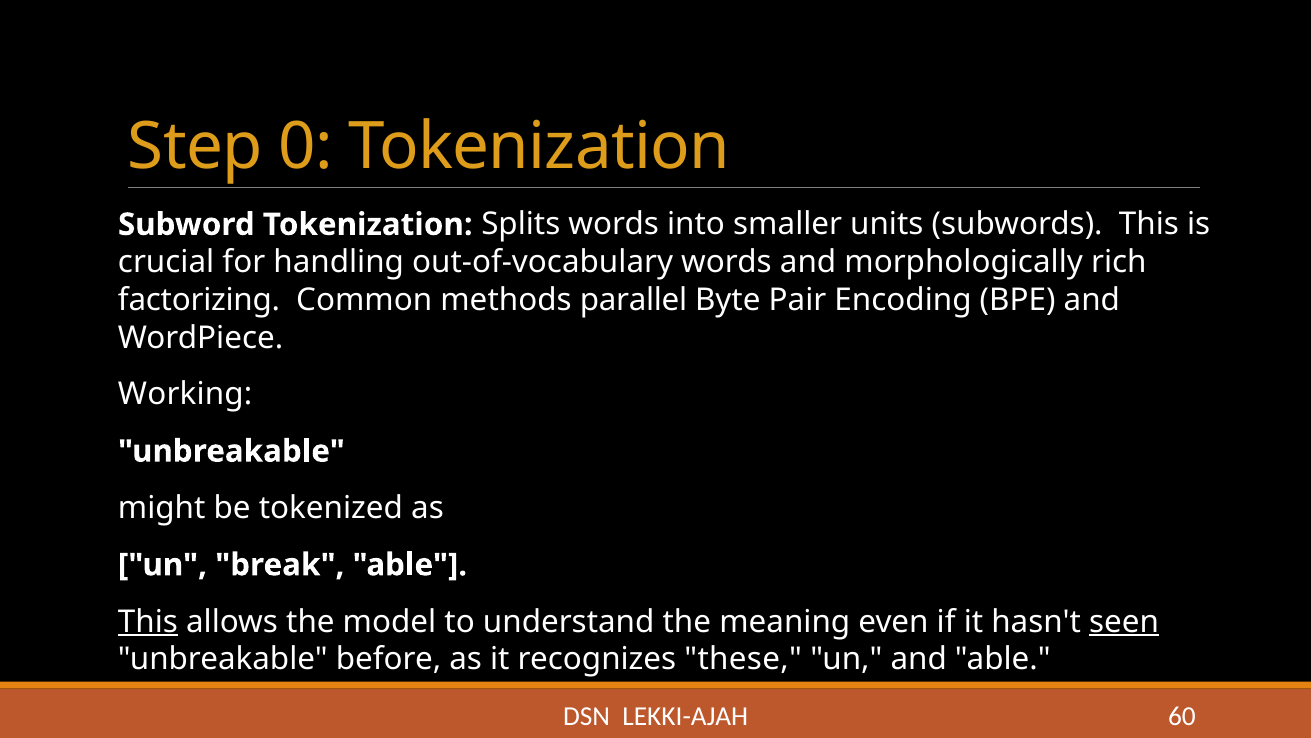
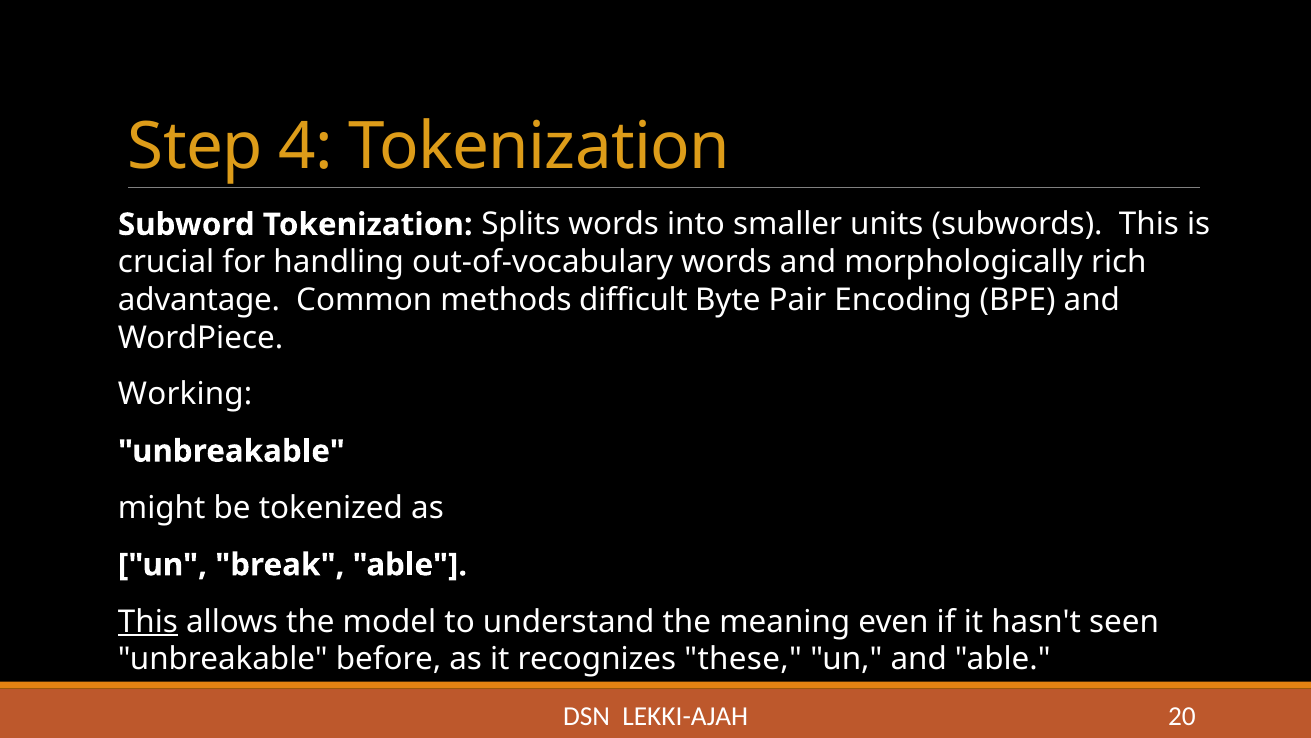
0: 0 -> 4 (306, 147)
factorizing: factorizing -> advantage (199, 300)
parallel: parallel -> difficult (633, 300)
seen underline: present -> none (1124, 621)
60: 60 -> 20 (1182, 716)
